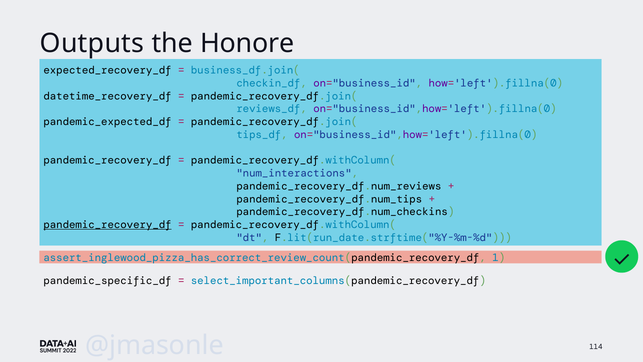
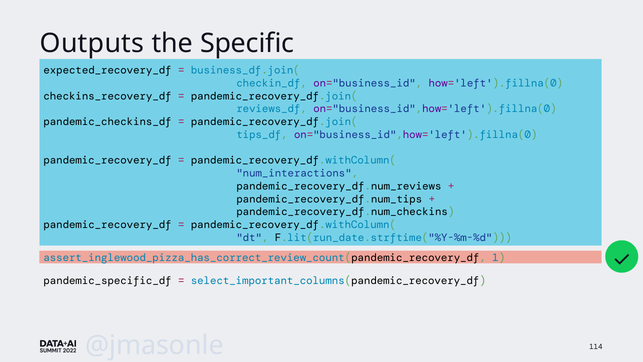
Honore: Honore -> Specific (247, 43)
datetime_recovery_df: datetime_recovery_df -> checkins_recovery_df (108, 96)
pandemic_expected_df: pandemic_expected_df -> pandemic_checkins_df (108, 122)
pandemic_recovery_df underline: present -> none (108, 225)
